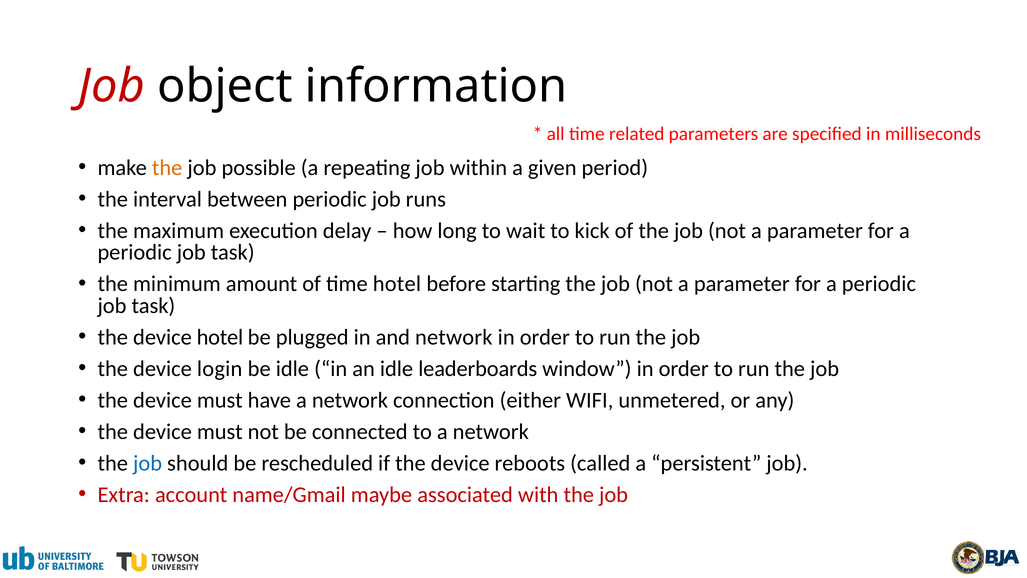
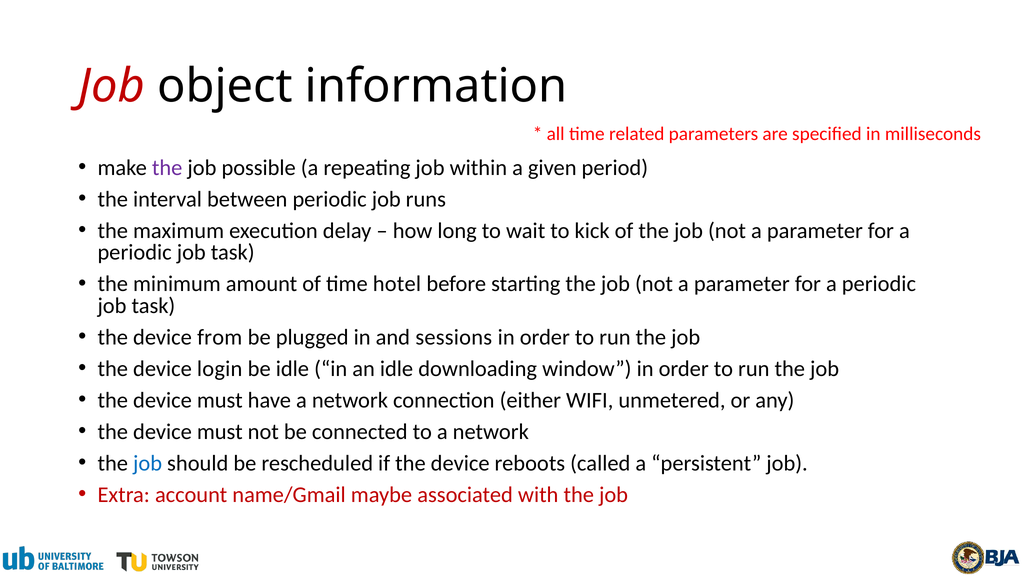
the colour: orange -> purple (167, 168)
device hotel: hotel -> from (220, 337)
and network: network -> sessions (454, 337)
leaderboards: leaderboards -> downloading (478, 369)
